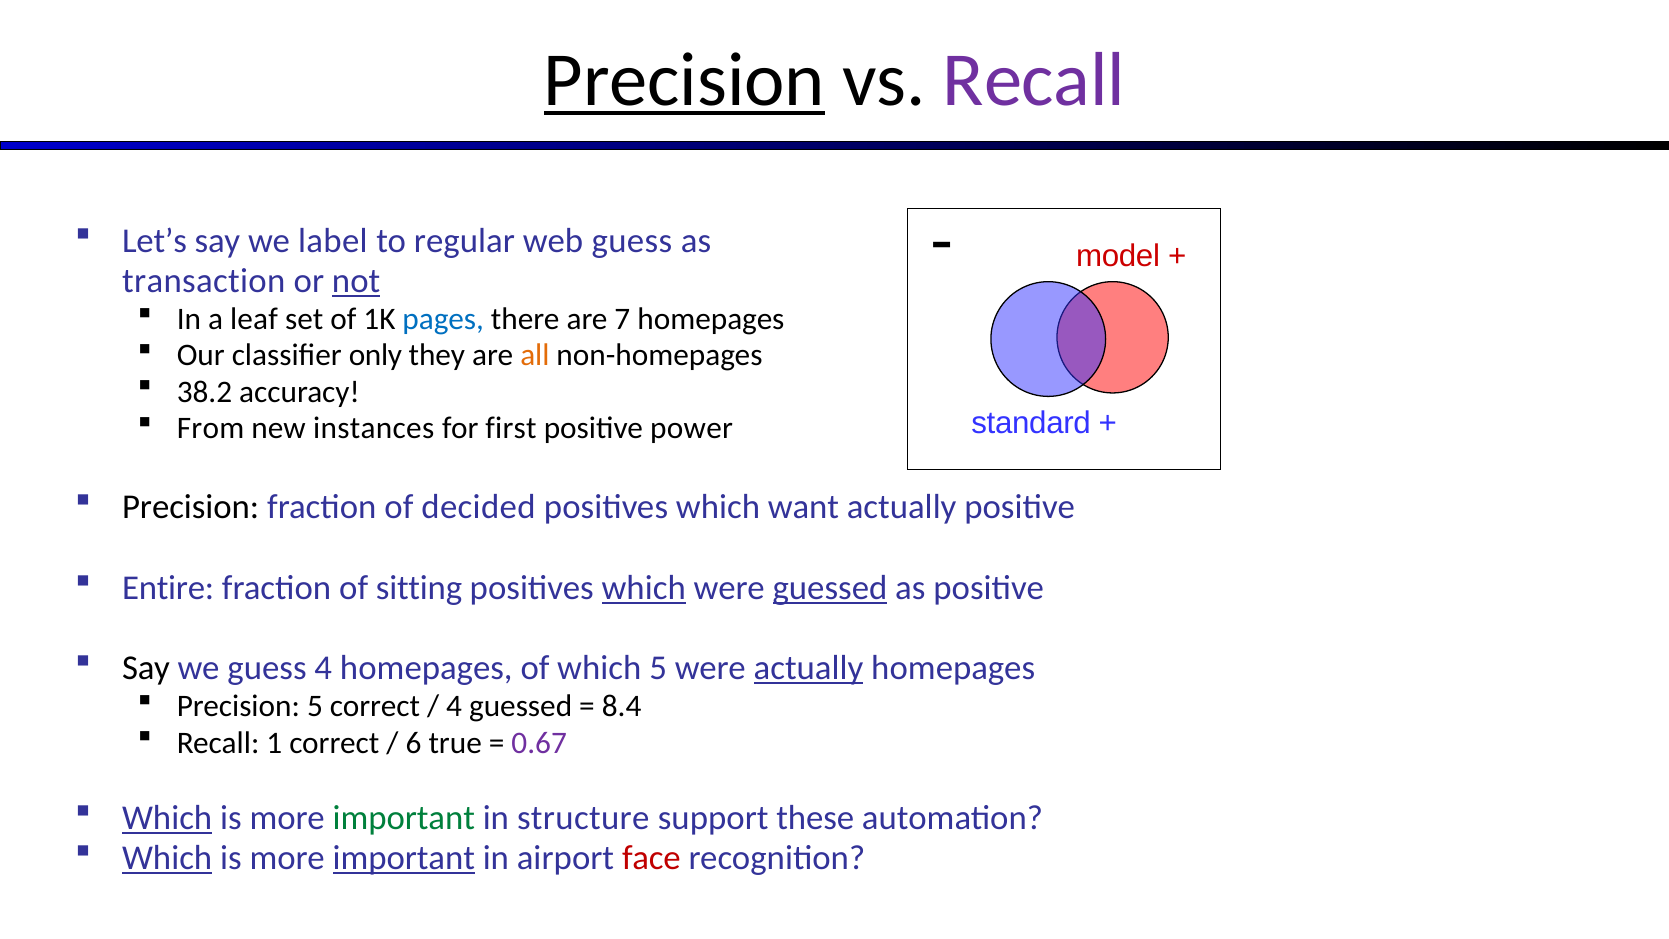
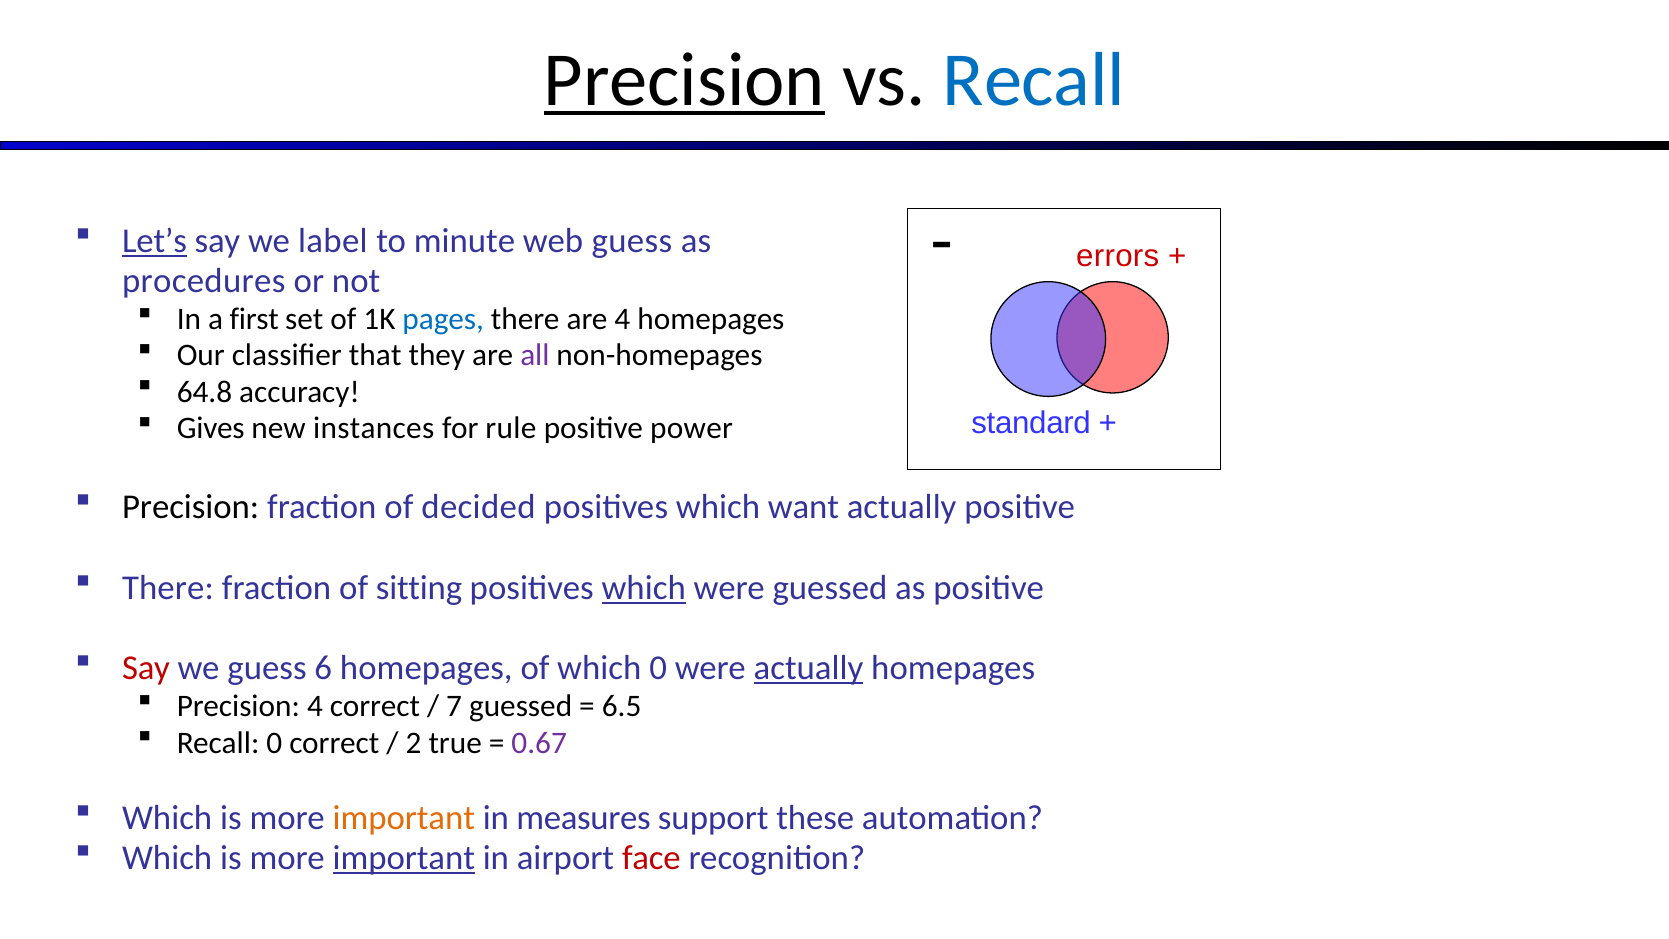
Recall colour: purple -> blue (1034, 80)
Let’s underline: none -> present (154, 241)
regular: regular -> minute (465, 241)
model: model -> errors (1118, 257)
transaction: transaction -> procedures (204, 281)
not underline: present -> none (356, 281)
leaf: leaf -> first (254, 319)
are 7: 7 -> 4 (622, 319)
only: only -> that (375, 355)
all colour: orange -> purple (535, 355)
38.2: 38.2 -> 64.8 (204, 392)
From: From -> Gives (211, 428)
first: first -> rule (511, 428)
Entire: Entire -> There (168, 588)
guessed underline: present -> none (830, 588)
Say colour: black -> red (146, 668)
guess 4: 4 -> 6 (323, 668)
which 5: 5 -> 0 (658, 668)
Precision 5: 5 -> 4 (315, 706)
4: 4 -> 7 (454, 706)
8.4: 8.4 -> 6.5 (622, 706)
Recall 1: 1 -> 0 (274, 743)
6: 6 -> 2 (414, 743)
Which underline: present -> none (167, 817)
important colour: green -> orange (404, 817)
structure: structure -> measures (584, 817)
Which underline: present -> none (167, 858)
